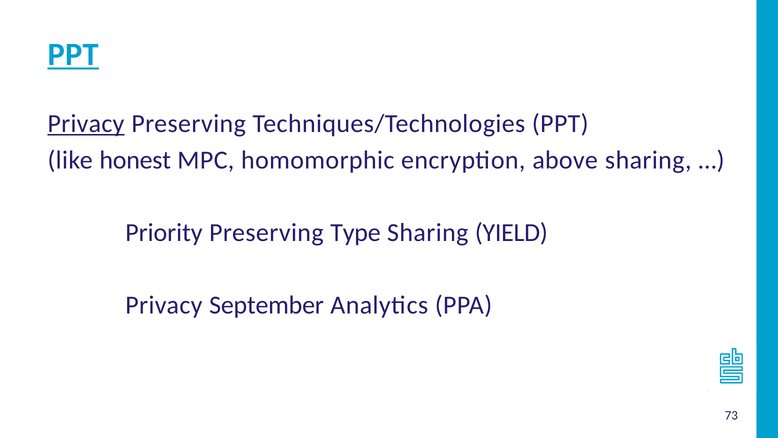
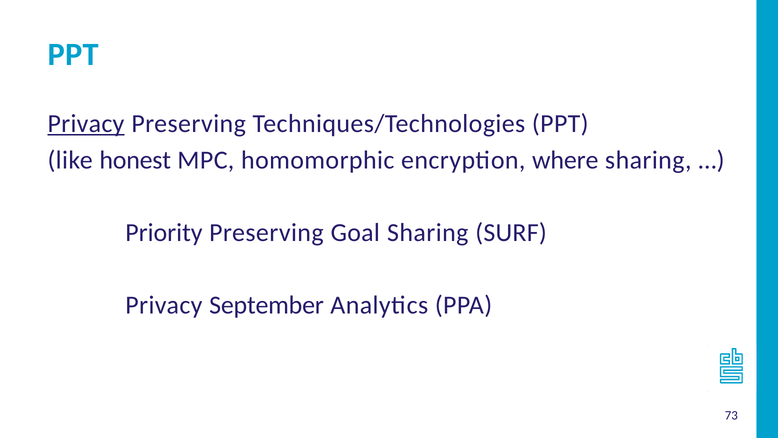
PPT underline: present -> none (73, 54)
above: above -> where (565, 160)
Type: Type -> Goal (355, 232)
YIELD: YIELD -> SURF (511, 232)
